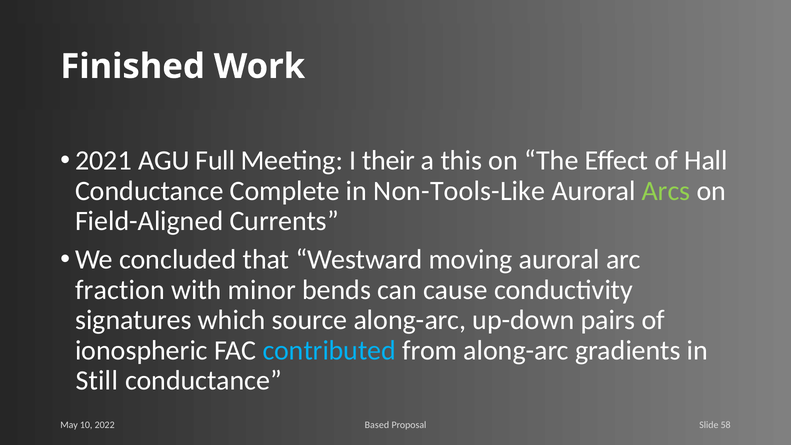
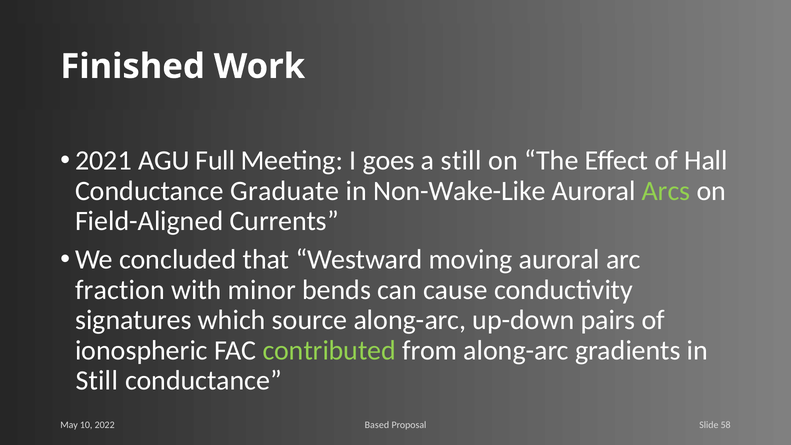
their: their -> goes (389, 161)
a this: this -> still (461, 161)
Complete: Complete -> Graduate (285, 191)
Non-Tools-Like: Non-Tools-Like -> Non-Wake-Like (459, 191)
contributed colour: light blue -> light green (329, 350)
